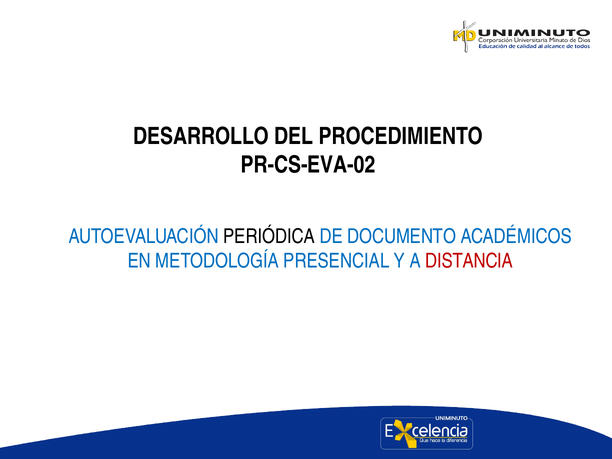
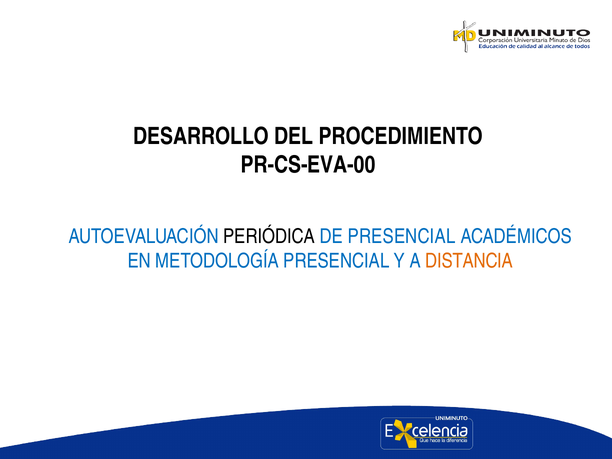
PR-CS-EVA-02: PR-CS-EVA-02 -> PR-CS-EVA-00 (308, 165)
DE DOCUMENTO: DOCUMENTO -> PRESENCIAL (402, 237)
DISTANCIA colour: red -> orange (469, 261)
